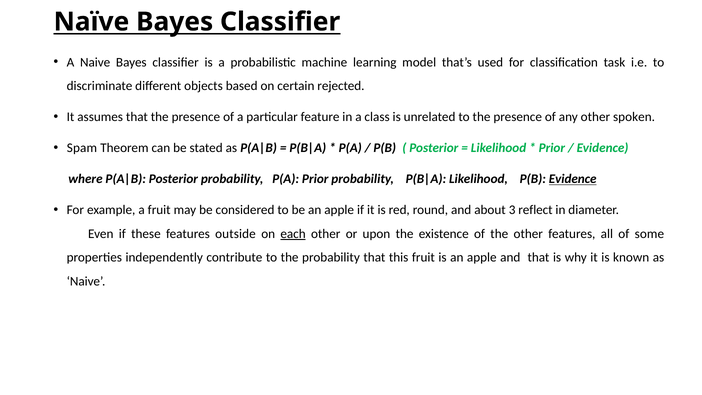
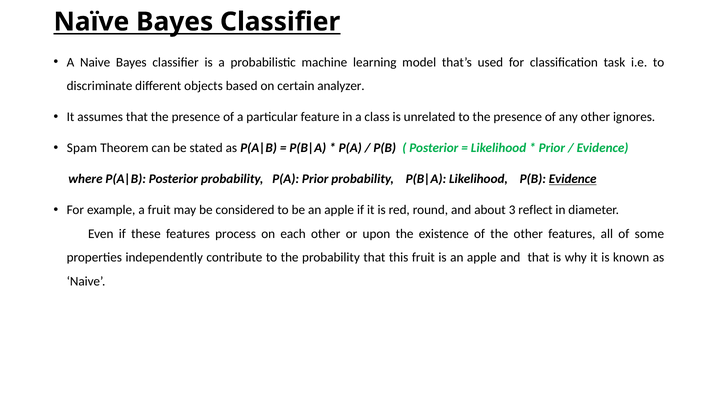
rejected: rejected -> analyzer (341, 86)
spoken: spoken -> ignores (634, 117)
outside: outside -> process (236, 234)
each underline: present -> none (293, 234)
